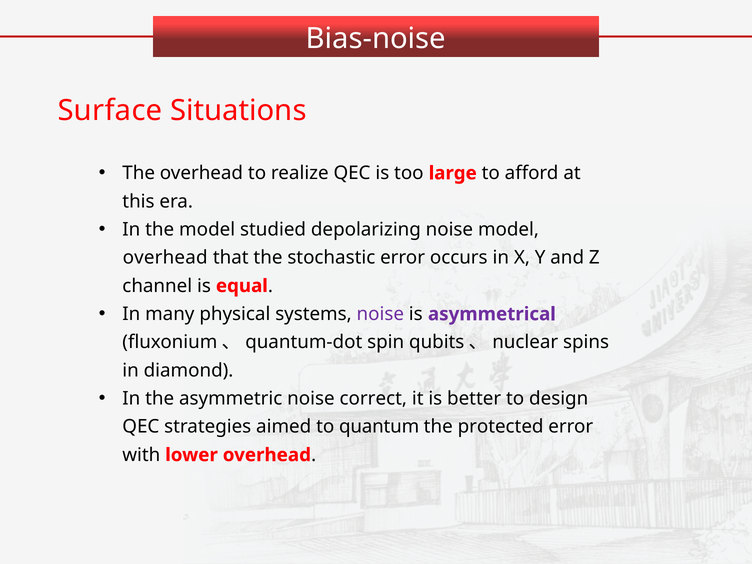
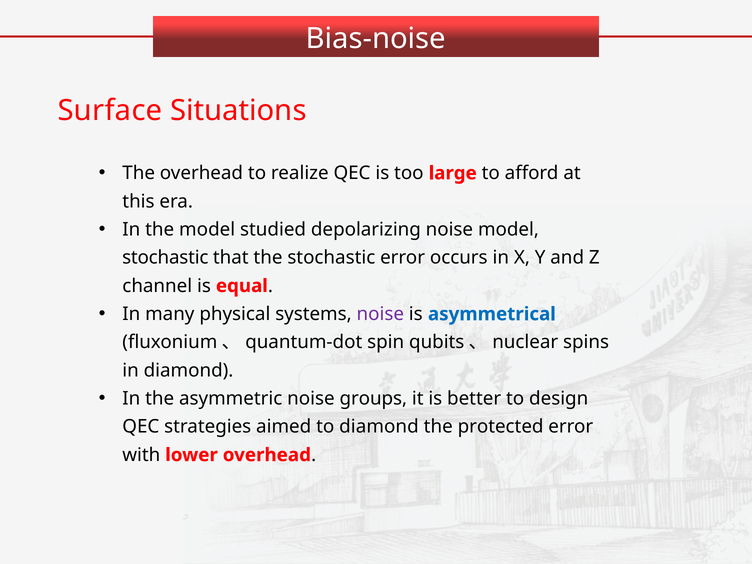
overhead: overhead -> stochastic (165, 258)
asymmetrical colour: purple -> blue (492, 314)
correct: correct -> groups (373, 399)
to quantum: quantum -> diamond (379, 427)
